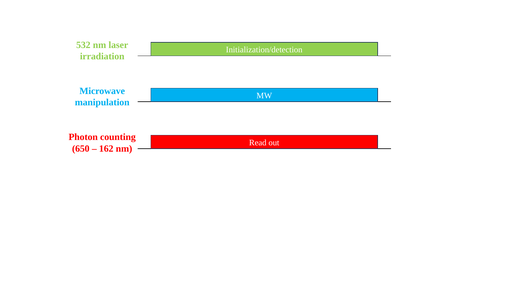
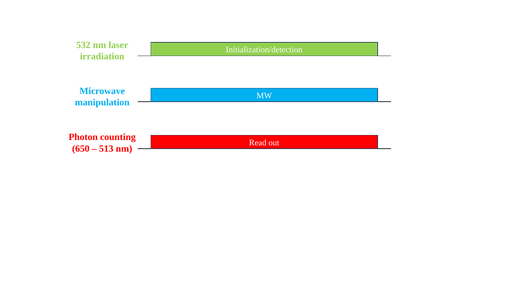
162: 162 -> 513 (106, 149)
